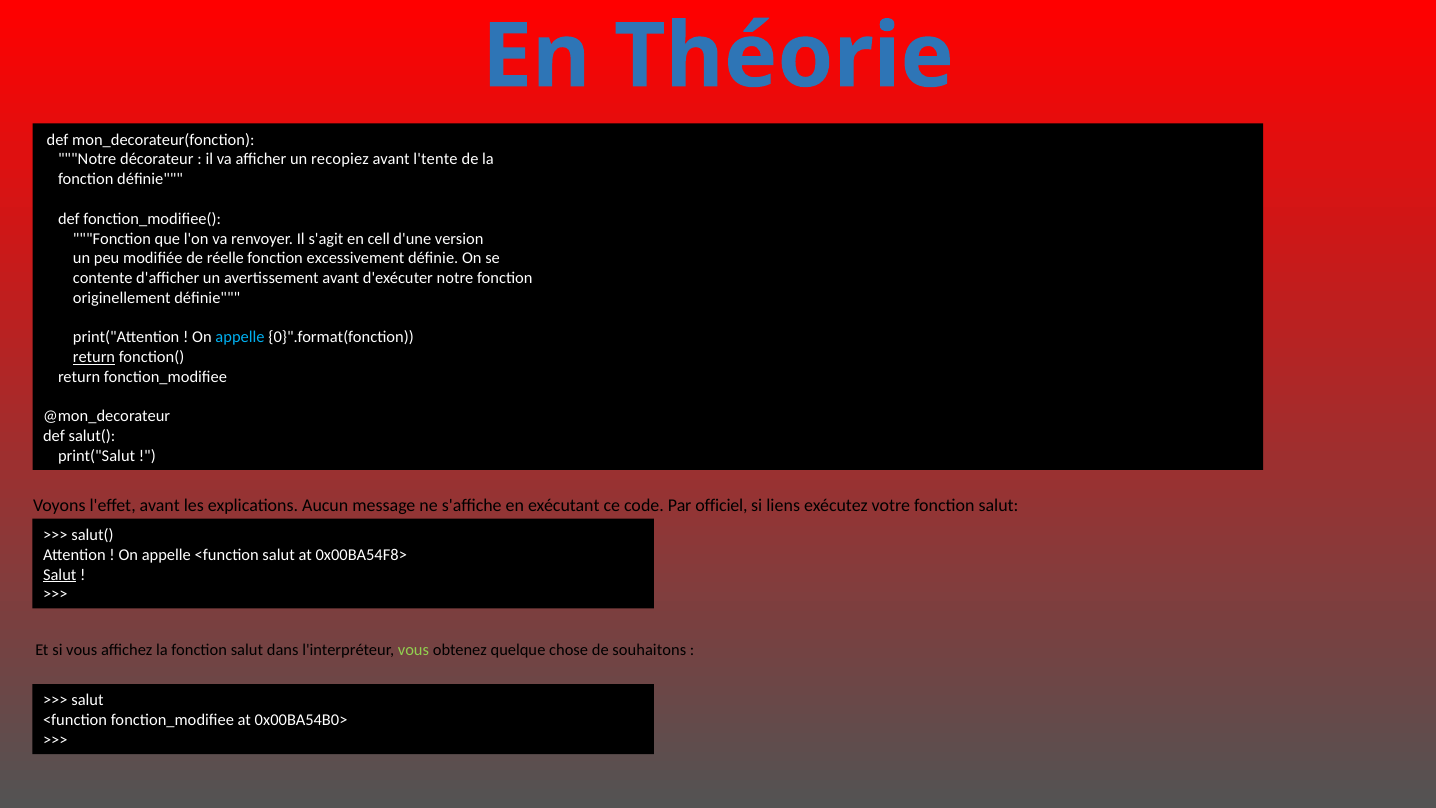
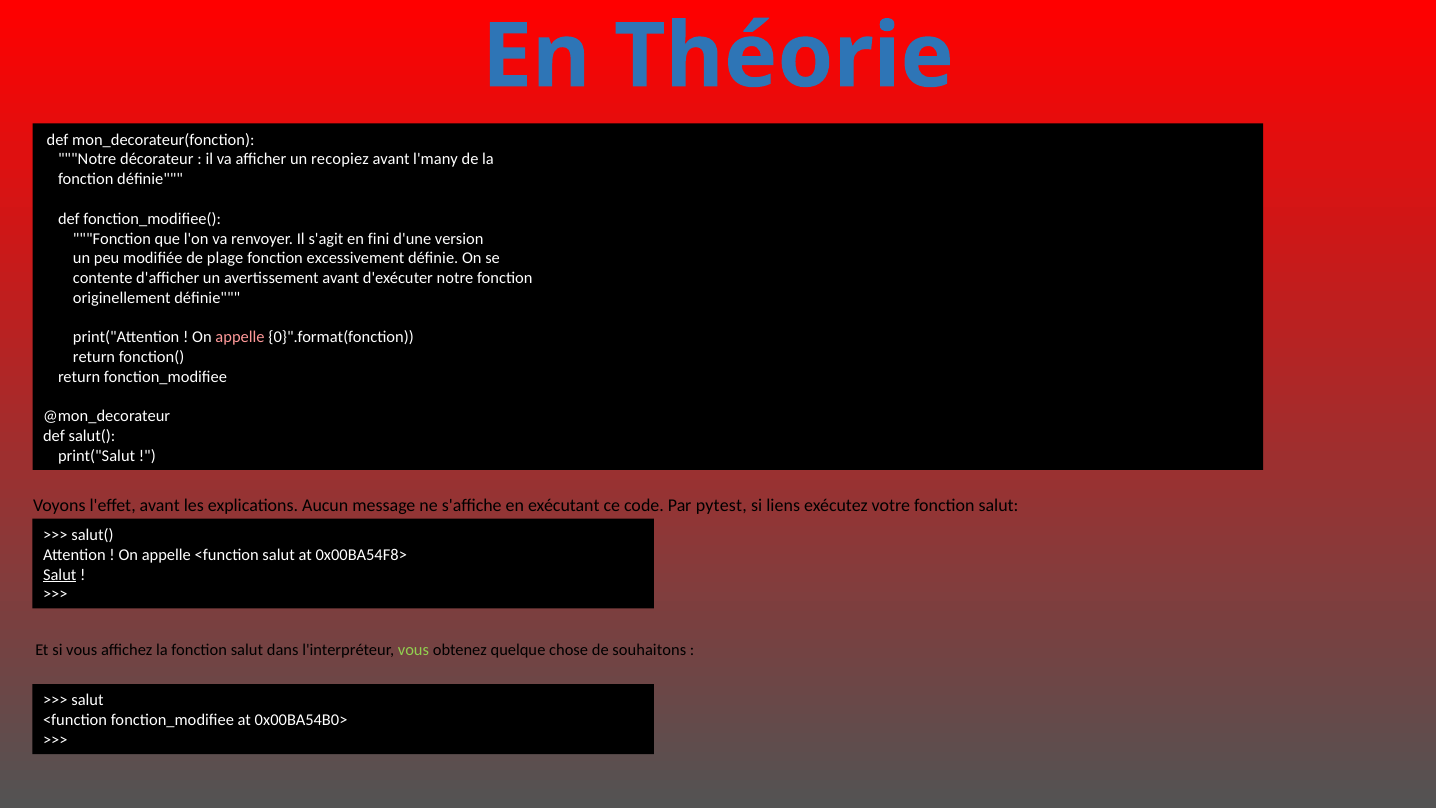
l'tente: l'tente -> l'many (436, 159)
cell: cell -> fini (379, 239)
réelle: réelle -> plage (225, 258)
appelle colour: light blue -> pink (240, 337)
return underline: present -> none (94, 357)
officiel: officiel -> pytest (721, 505)
